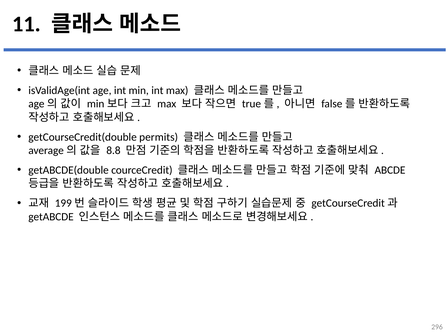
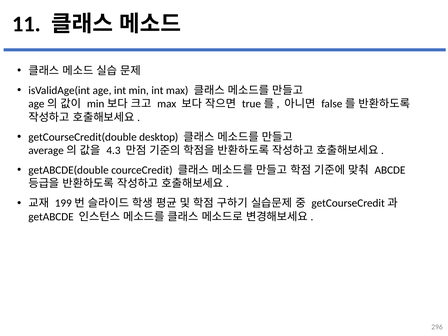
permits: permits -> desktop (159, 137)
8.8: 8.8 -> 4.3 (113, 150)
